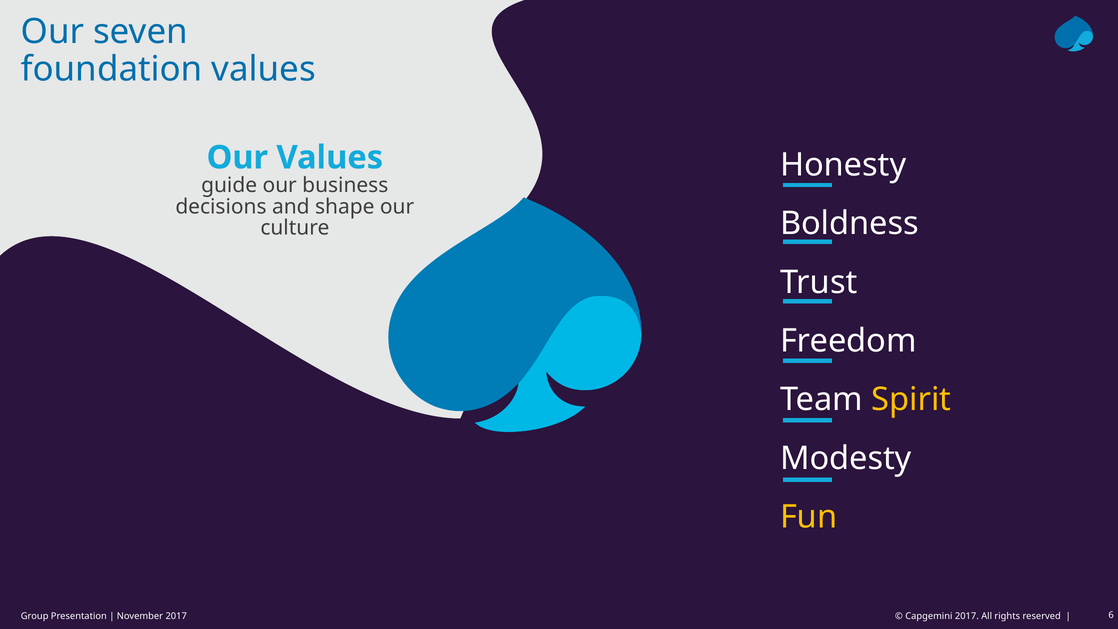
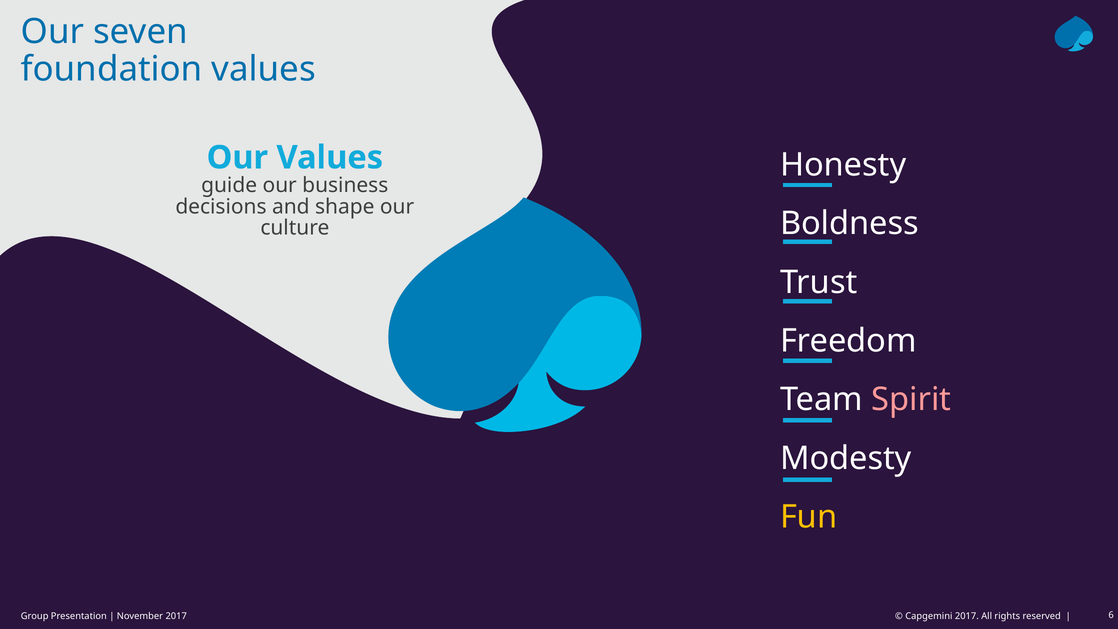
Spirit colour: yellow -> pink (911, 400)
